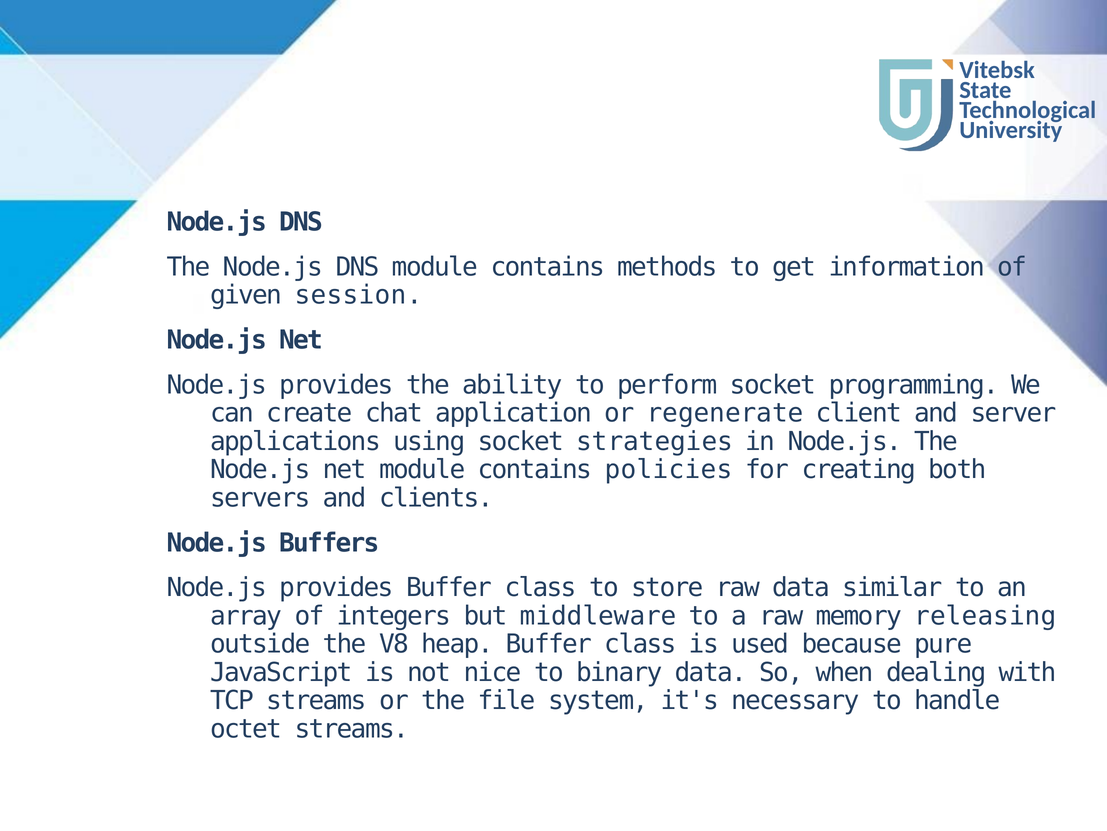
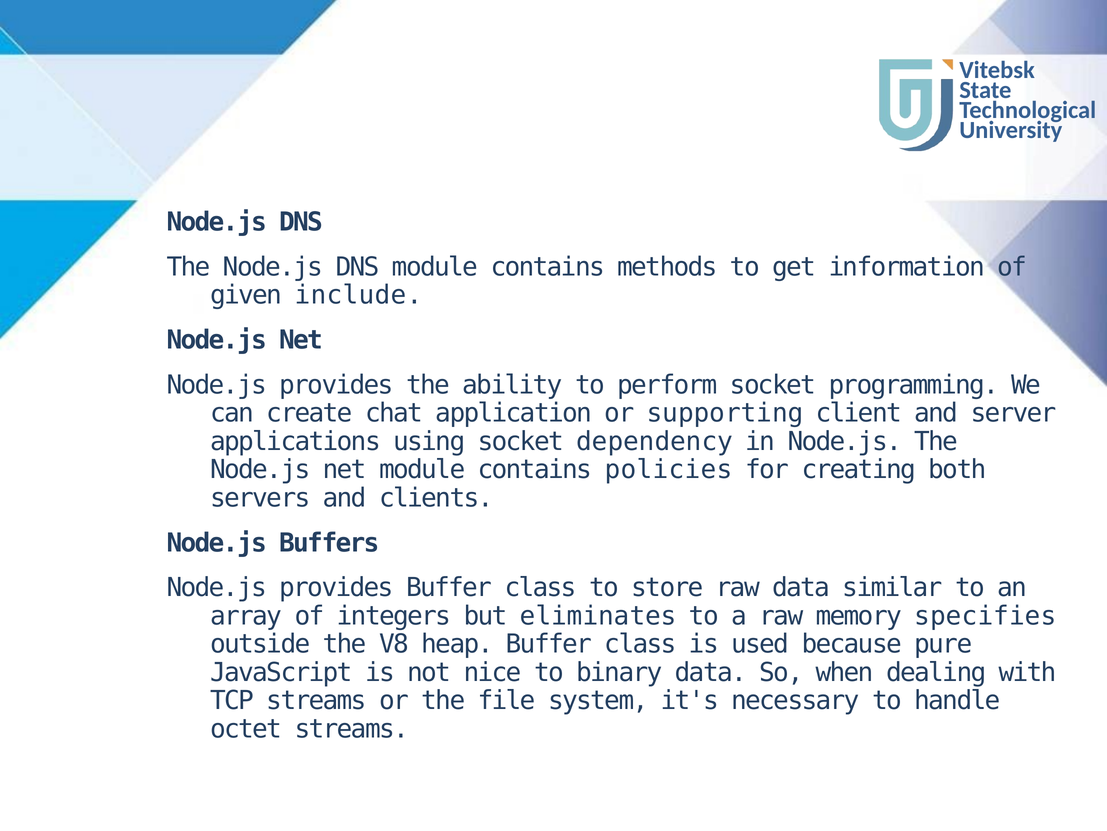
session: session -> include (359, 295)
regenerate: regenerate -> supporting (725, 413)
strategies: strategies -> dependency (655, 441)
middleware: middleware -> eliminates (598, 615)
releasing: releasing -> specifies (985, 615)
